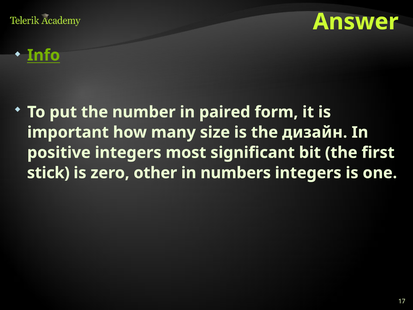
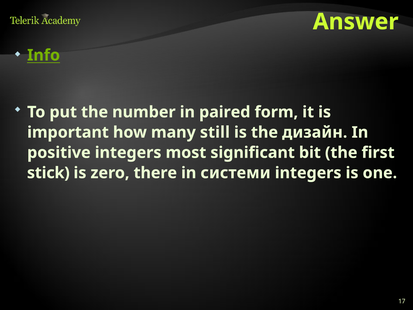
size: size -> still (215, 132)
other: other -> there (155, 173)
numbers: numbers -> системи (236, 173)
